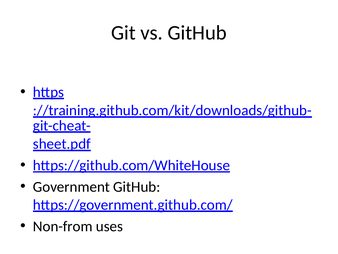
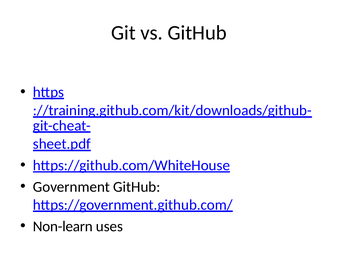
Non-from: Non-from -> Non-learn (63, 226)
